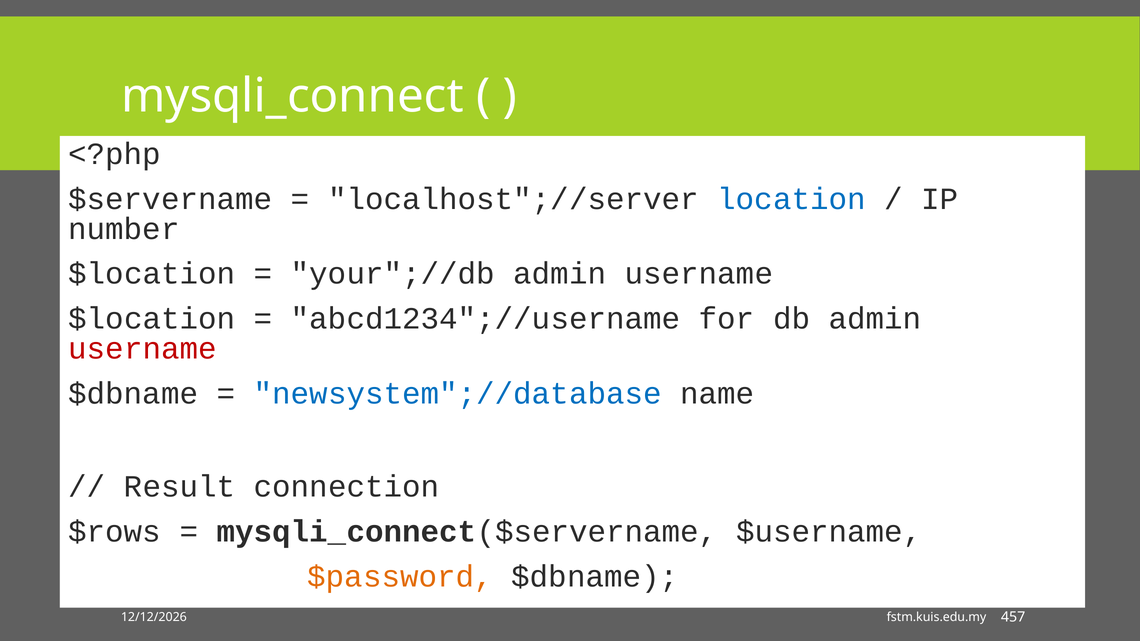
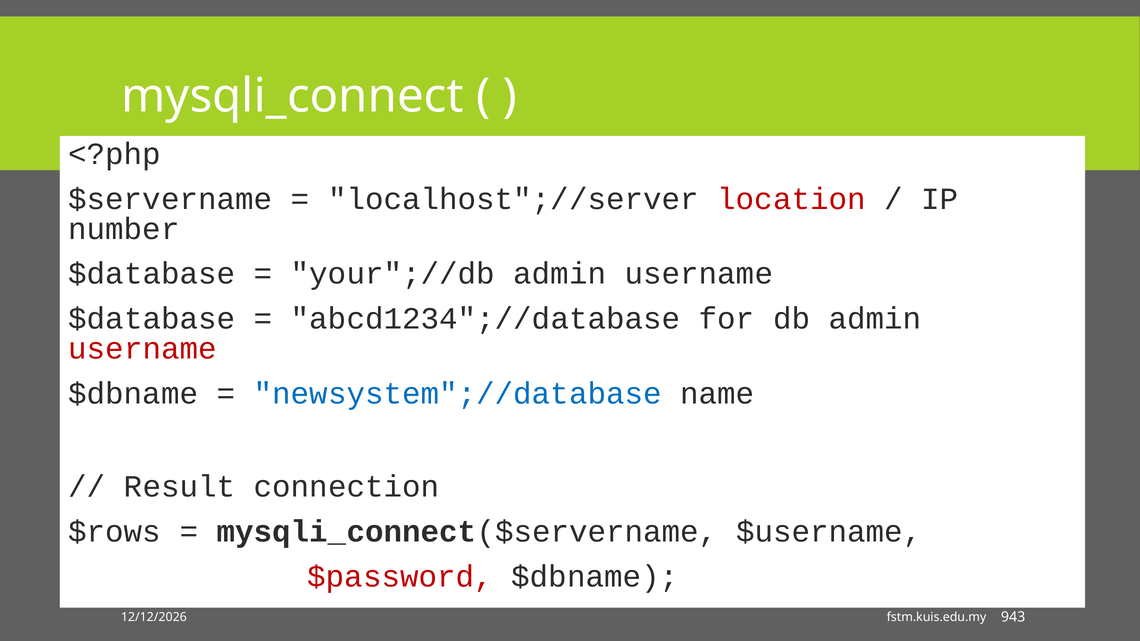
location colour: blue -> red (792, 199)
$location: $location -> $database (152, 274)
$location: $location -> $database (152, 319)
abcd1234";//username: abcd1234";//username -> abcd1234";//database (486, 319)
$password colour: orange -> red (400, 577)
457: 457 -> 943 (1013, 617)
